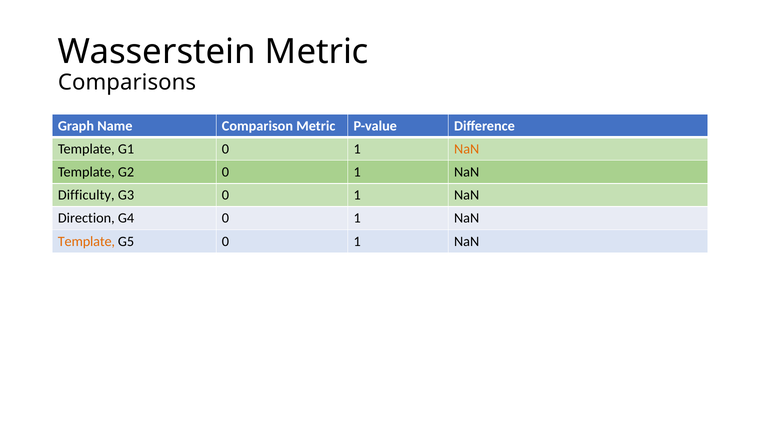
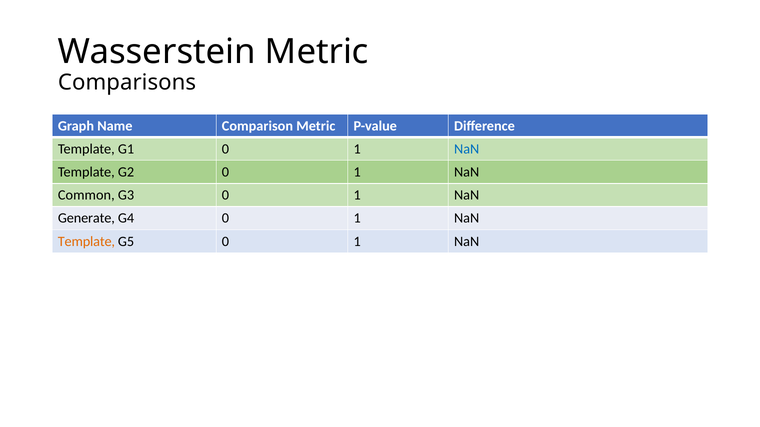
NaN colour: orange -> blue (467, 149)
Difficulty: Difficulty -> Common (86, 195)
Direction: Direction -> Generate (86, 219)
